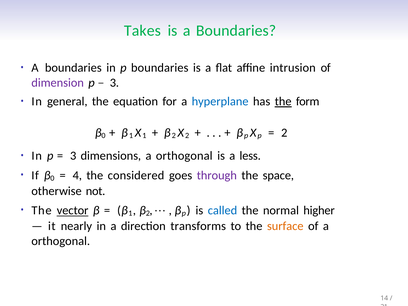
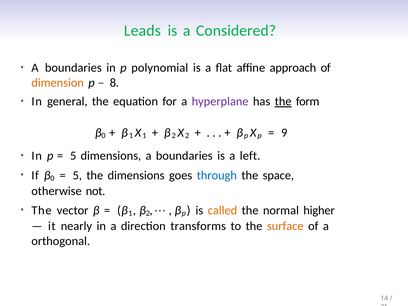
Takes: Takes -> Leads (142, 31)
is a Boundaries: Boundaries -> Considered (236, 31)
p boundaries: boundaries -> polynomial (160, 68)
intrusion: intrusion -> approach (293, 68)
dimension colour: purple -> orange (58, 83)
3: 3 -> 8 (114, 83)
hyperplane colour: blue -> purple (220, 102)
2: 2 -> 9 (284, 133)
3: 3 -> 5 (73, 156)
dimensions a orthogonal: orthogonal -> boundaries (184, 156)
less: less -> left (250, 156)
4: 4 -> 5 (77, 176)
the considered: considered -> dimensions (136, 176)
through colour: purple -> blue (217, 176)
vector underline: present -> none (73, 211)
called colour: blue -> orange (222, 211)
